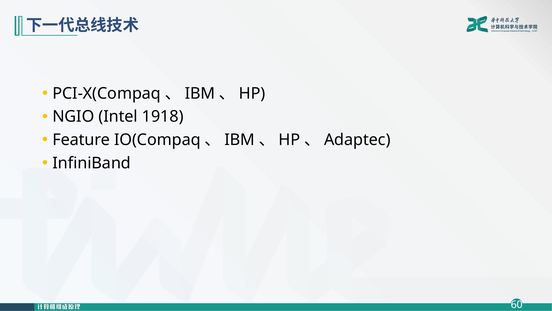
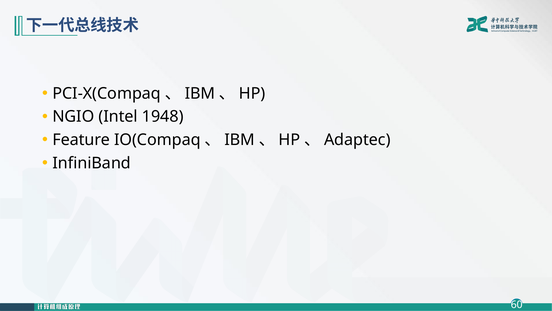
1918: 1918 -> 1948 (163, 116)
